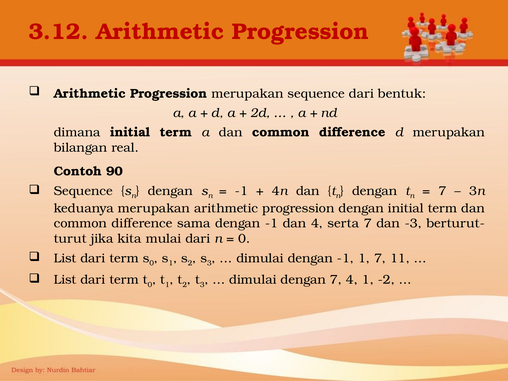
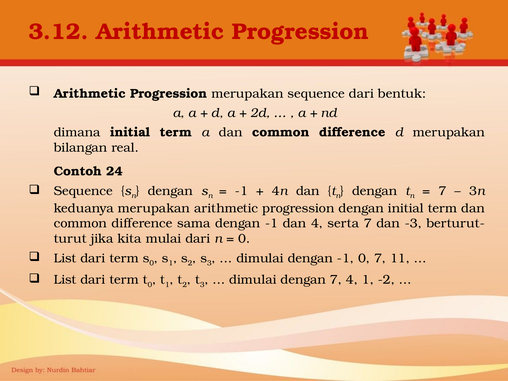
90: 90 -> 24 (115, 171)
-1 1: 1 -> 0 (364, 258)
